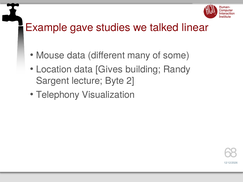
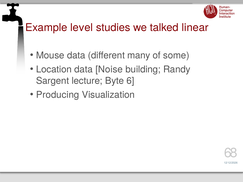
gave: gave -> level (82, 28)
Gives: Gives -> Noise (109, 69)
2: 2 -> 6 (130, 81)
Telephony: Telephony -> Producing (58, 95)
